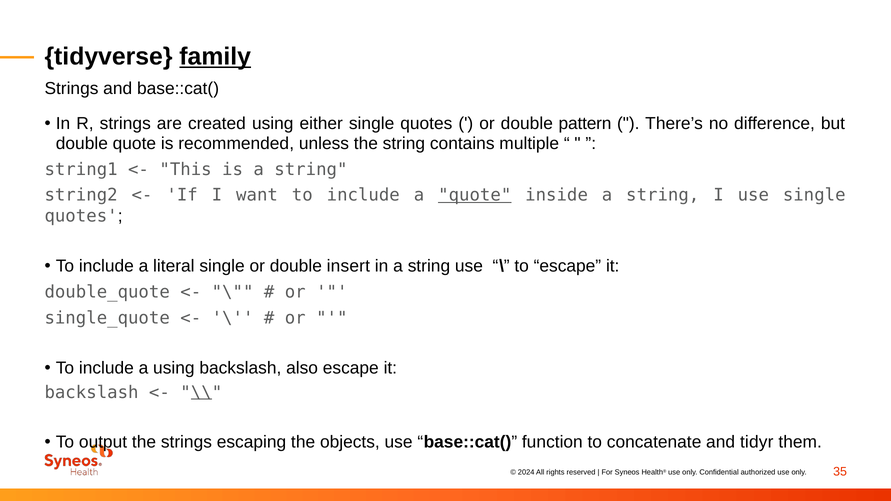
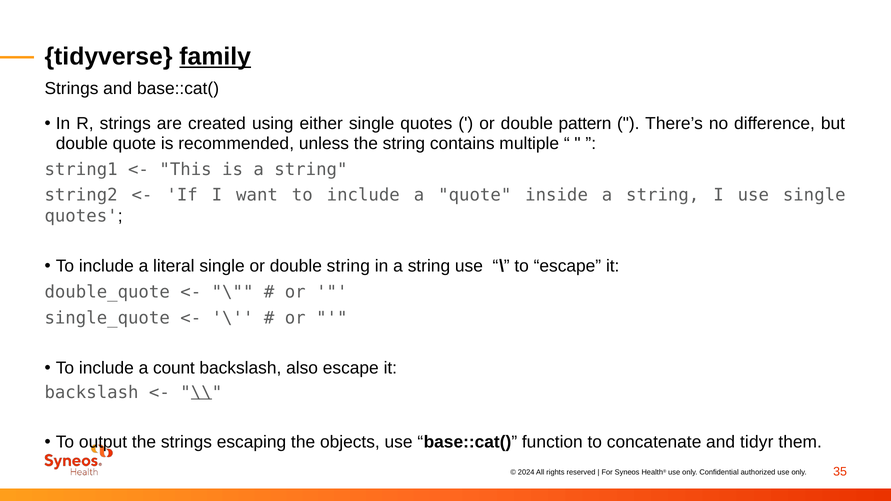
quote underline: present -> none (475, 195)
double insert: insert -> string (348, 266)
a using: using -> count (174, 368)
